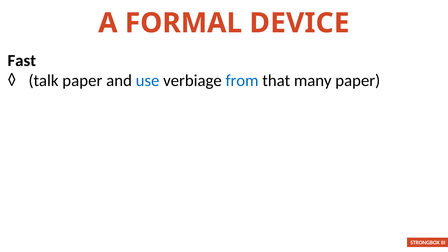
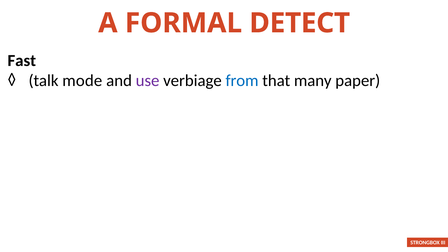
DEVICE: DEVICE -> DETECT (300, 23)
talk paper: paper -> mode (82, 81)
use colour: blue -> purple (148, 81)
